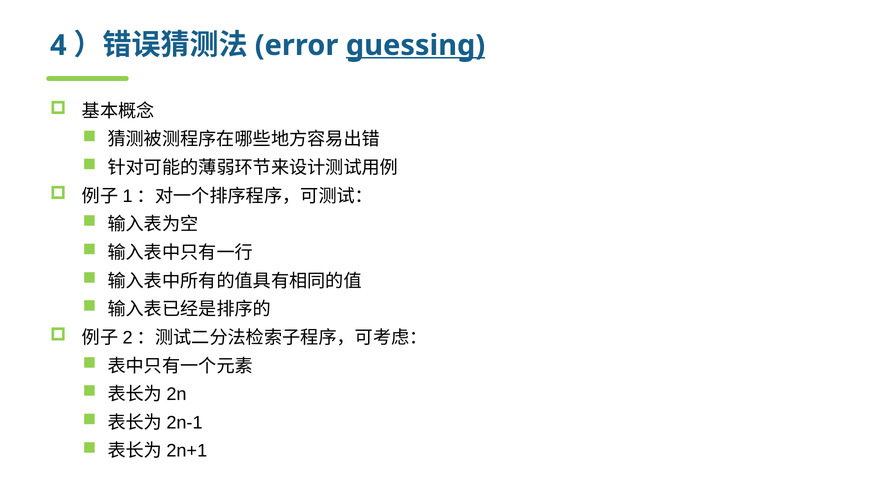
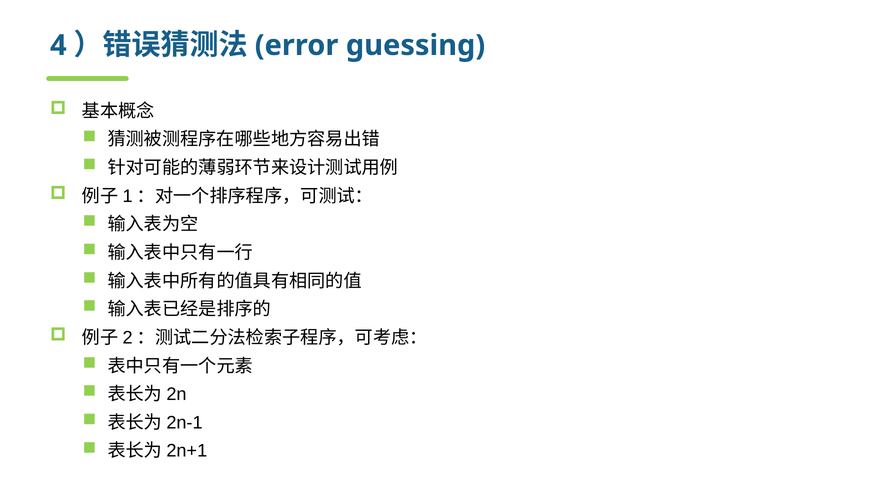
guessing underline: present -> none (416, 45)
